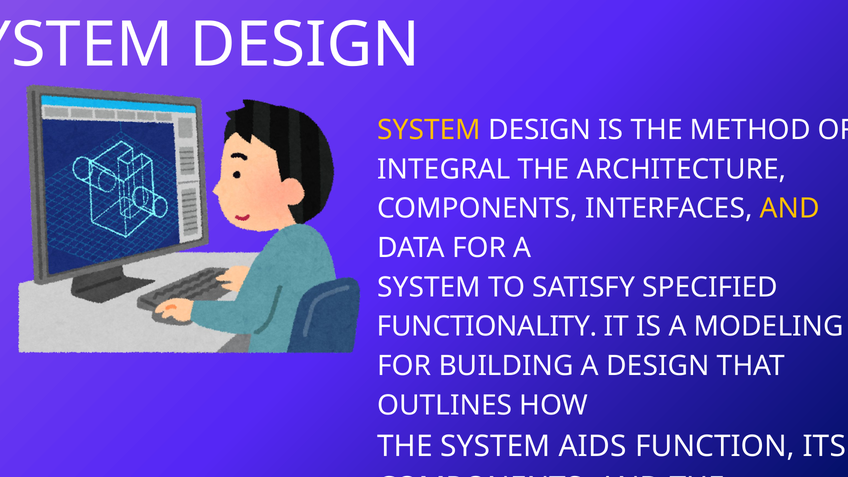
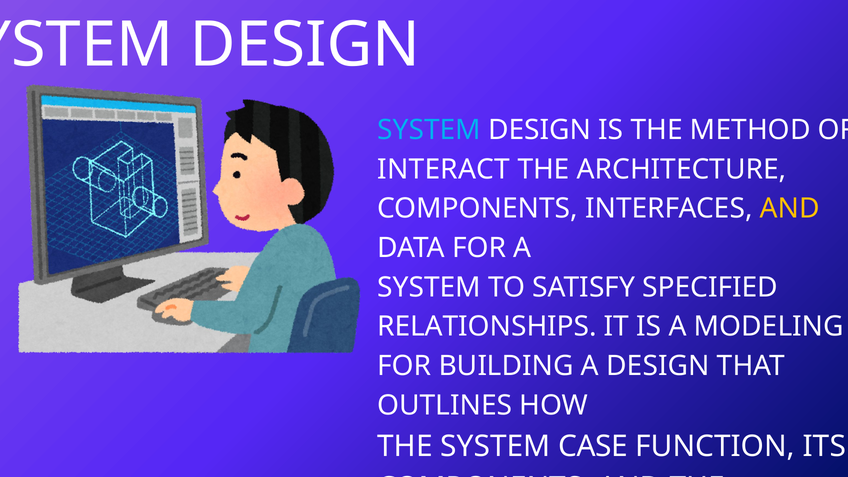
SYSTEM colour: yellow -> light blue (429, 130)
INTEGRAL: INTEGRAL -> INTERACT (444, 169)
FUNCTIONALITY: FUNCTIONALITY -> RELATIONSHIPS (487, 327)
AIDS: AIDS -> CASE (593, 446)
